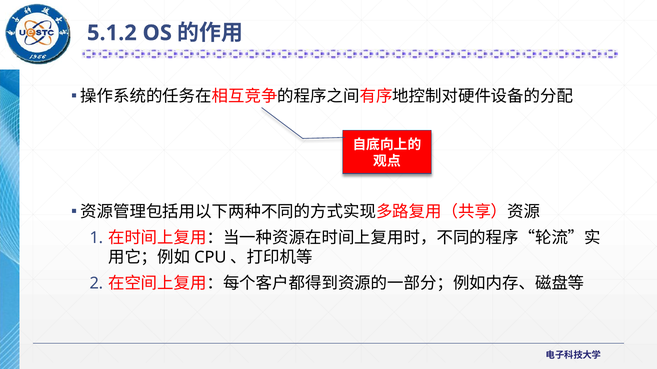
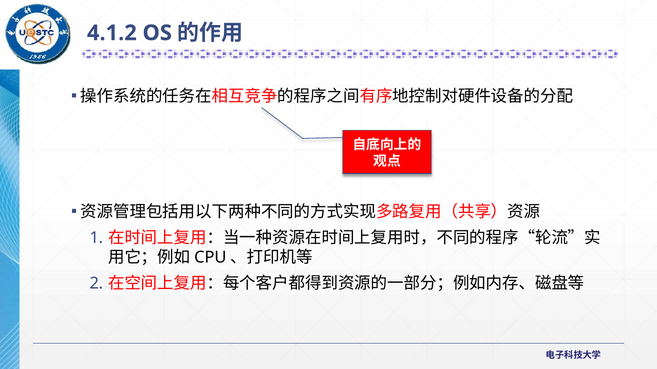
5.1.2: 5.1.2 -> 4.1.2 (112, 33)
